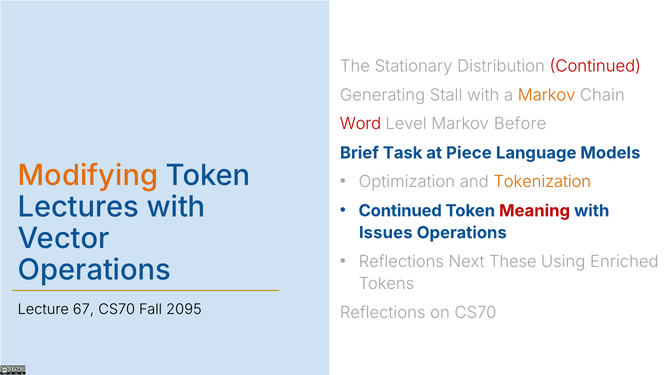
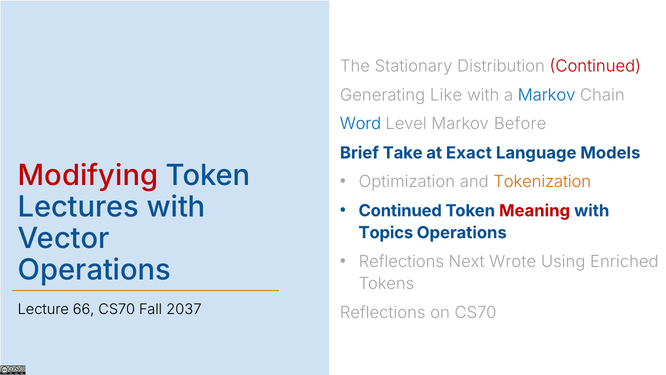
Stall: Stall -> Like (446, 95)
Markov colour: orange -> blue (547, 95)
Word colour: red -> blue (360, 124)
Task: Task -> Take (403, 153)
Piece: Piece -> Exact (469, 153)
Modifying colour: orange -> red (88, 175)
Issues: Issues -> Topics (386, 233)
These: These -> Wrote (513, 261)
67: 67 -> 66 (84, 309)
2095: 2095 -> 2037 (184, 309)
